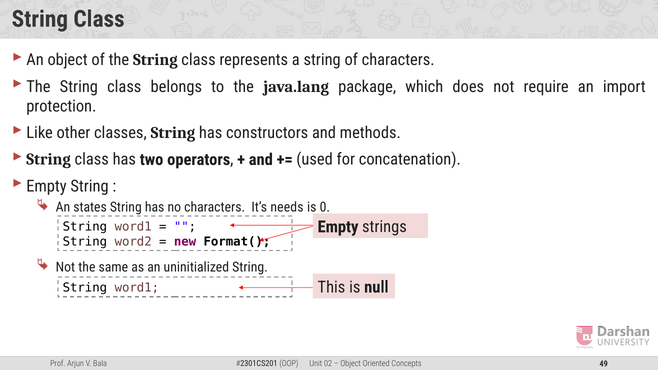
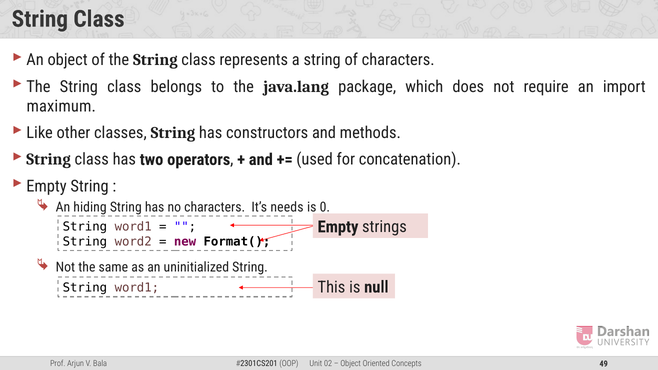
protection: protection -> maximum (61, 106)
states: states -> hiding (90, 208)
